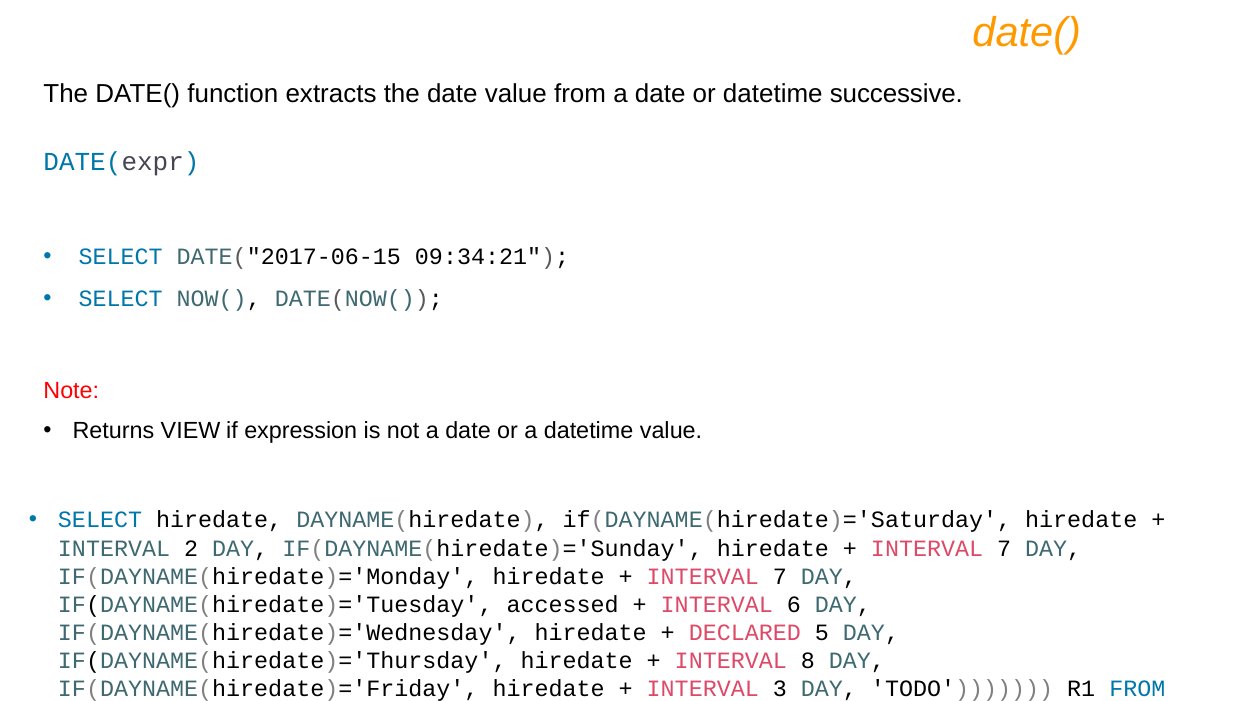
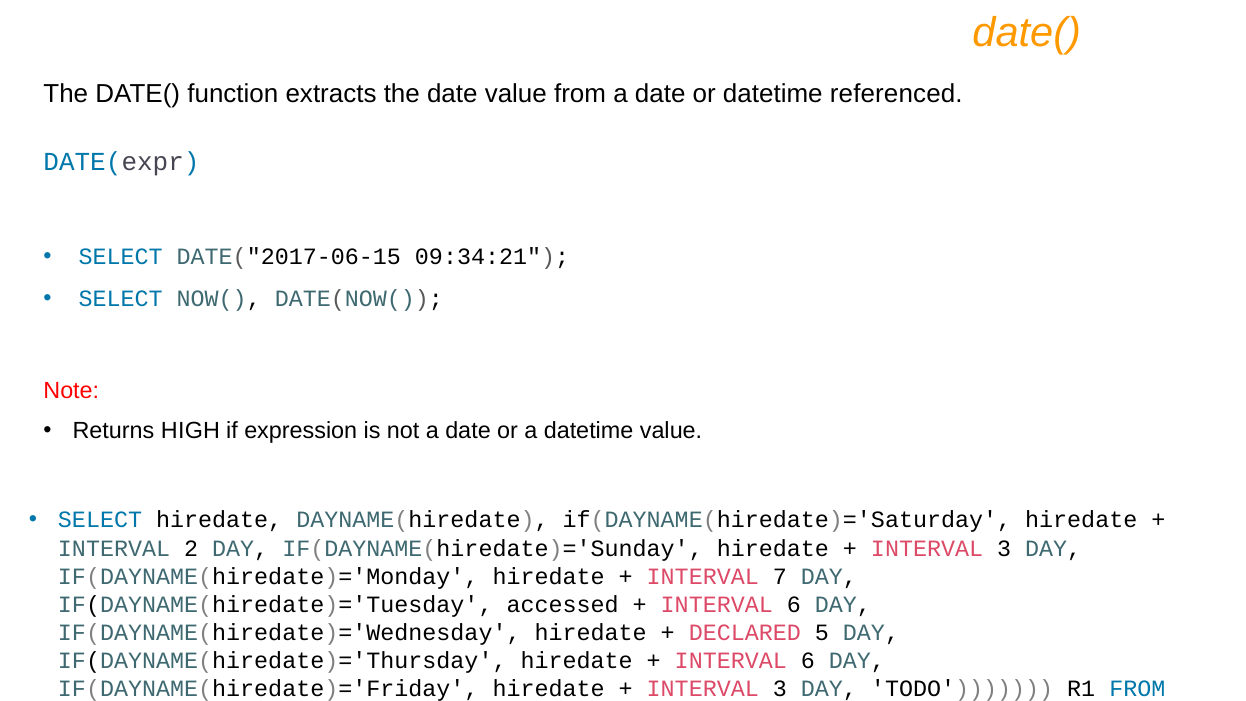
successive: successive -> referenced (896, 94)
VIEW: VIEW -> HIGH (190, 431)
7: 7 -> 3 (1004, 548)
8: 8 -> 6 (808, 660)
